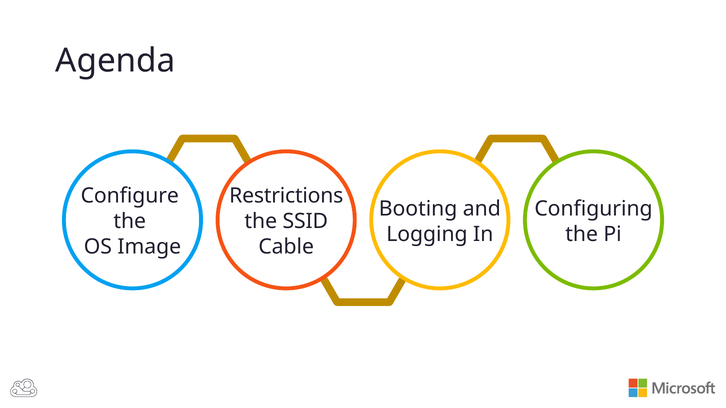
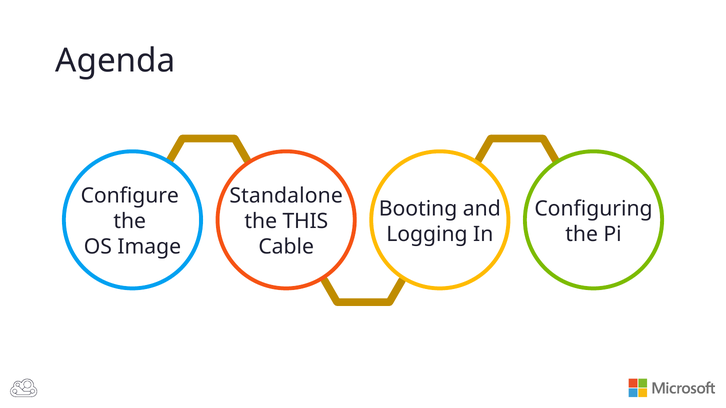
Restrictions: Restrictions -> Standalone (286, 196)
SSID: SSID -> THIS (305, 222)
